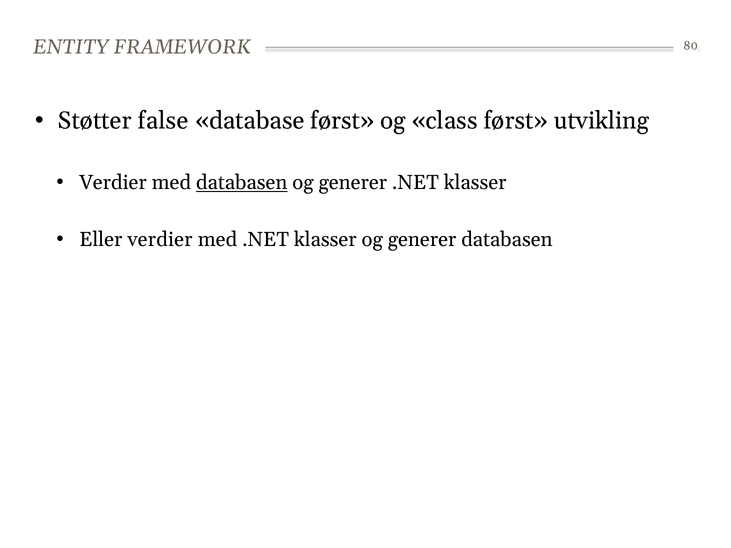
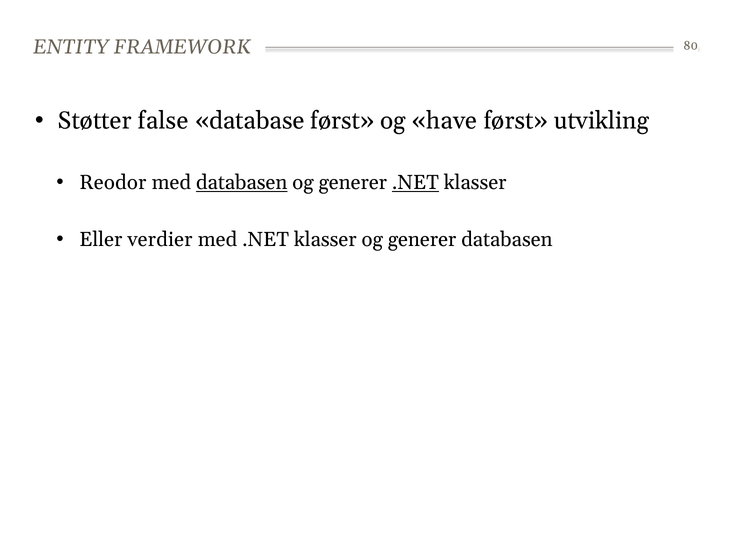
class: class -> have (444, 121)
Verdier: Verdier -> Reodor (113, 183)
.NET underline: none -> present (415, 183)
